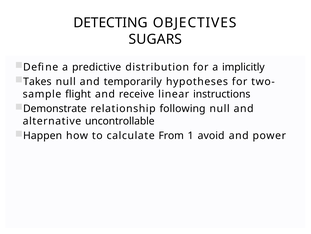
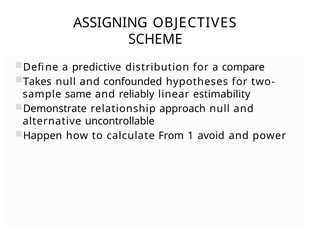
DETECTING: DETECTING -> ASSIGNING (110, 23)
SUGARS: SUGARS -> SCHEME (155, 39)
implicitly: implicitly -> compare (243, 67)
temporarily: temporarily -> confounded (133, 81)
flight: flight -> same (78, 94)
receive: receive -> reliably (137, 94)
instructions: instructions -> estimability (222, 94)
following: following -> approach (183, 108)
